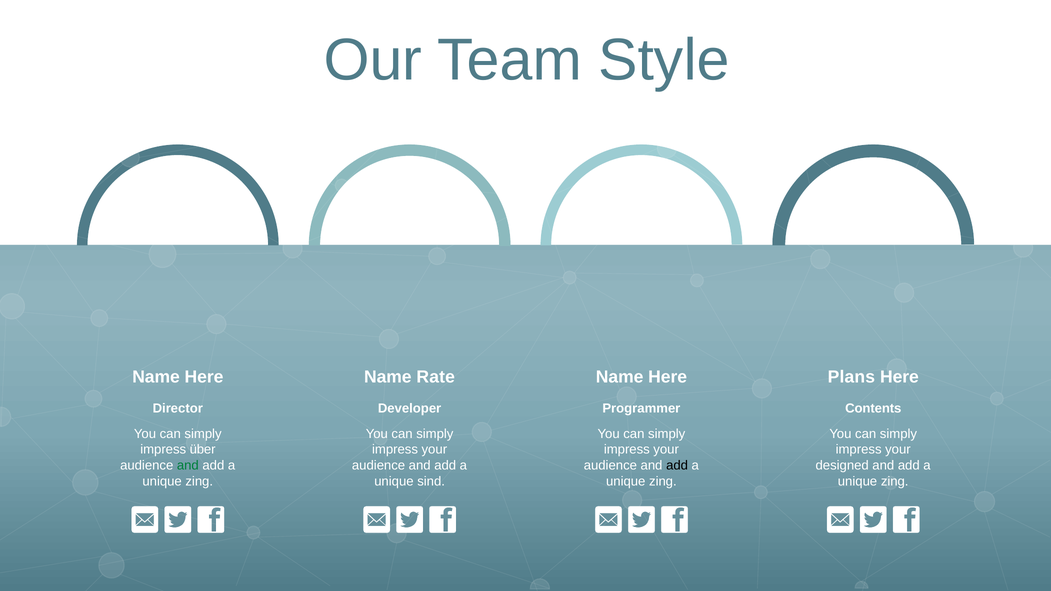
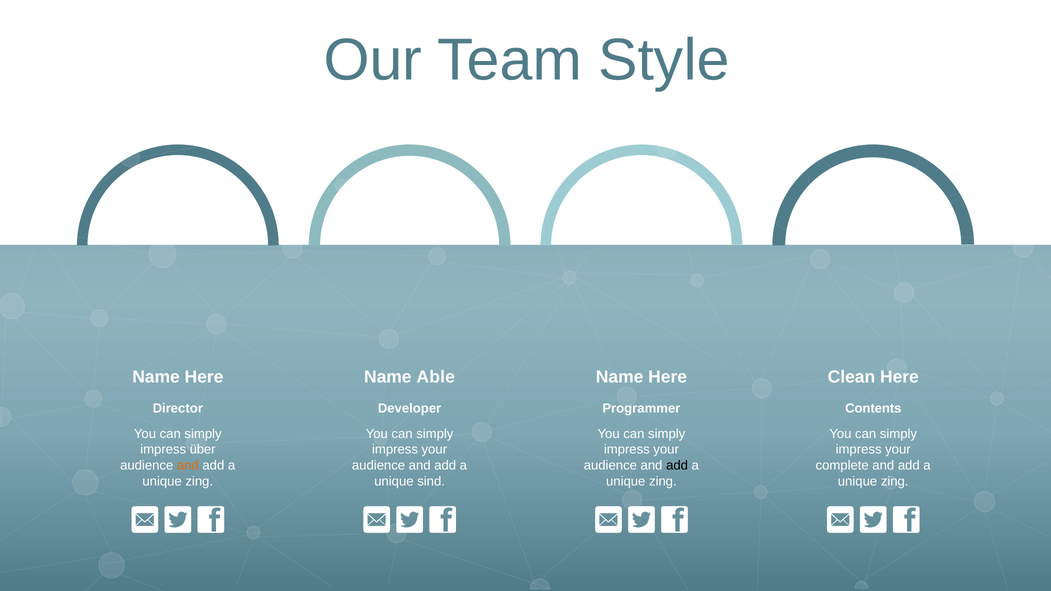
Rate: Rate -> Able (436, 377)
Plans: Plans -> Clean (851, 377)
and colour: green -> orange (188, 466)
designed: designed -> complete (842, 466)
